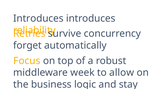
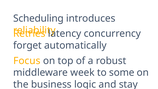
Introduces: Introduces -> Scheduling (38, 18)
survive: survive -> latency (65, 34)
allow: allow -> some (122, 73)
